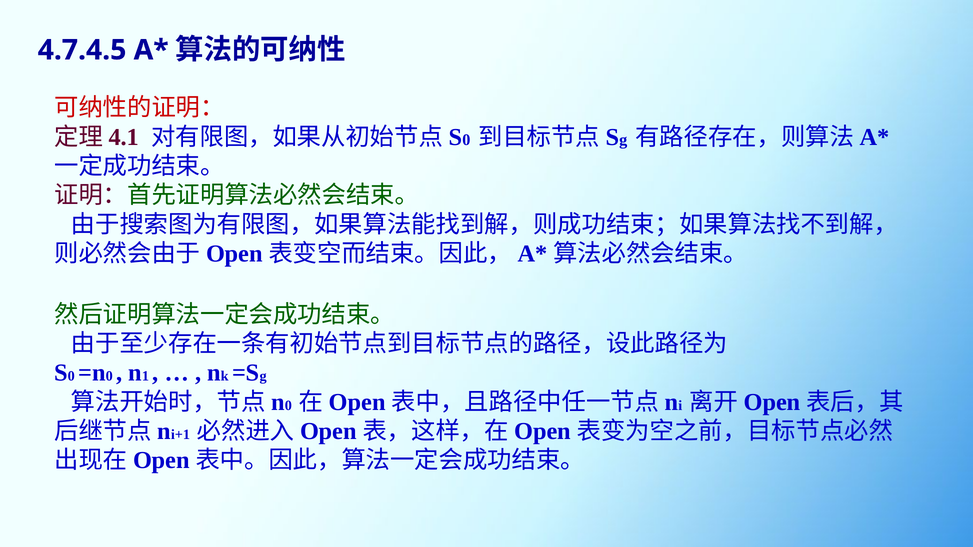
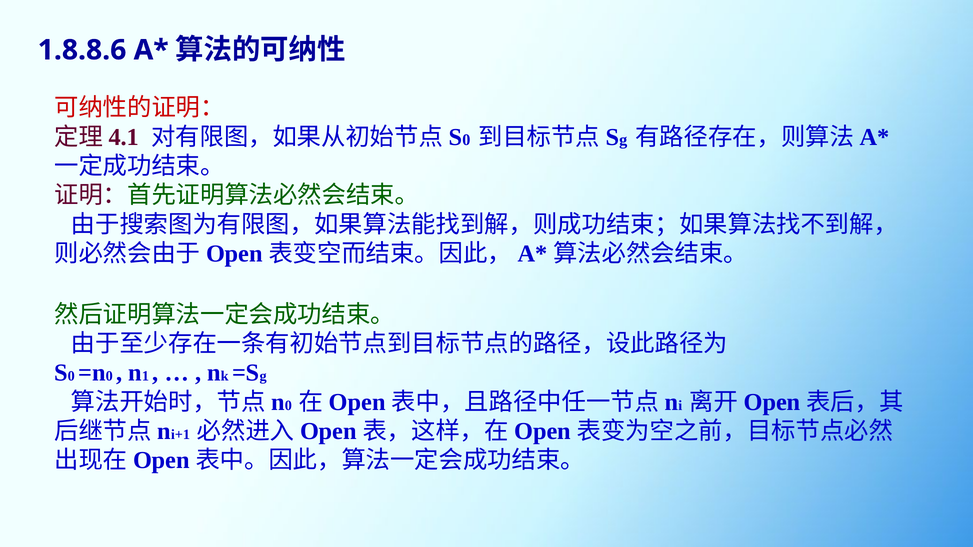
4.7.4.5: 4.7.4.5 -> 1.8.8.6 (82, 50)
